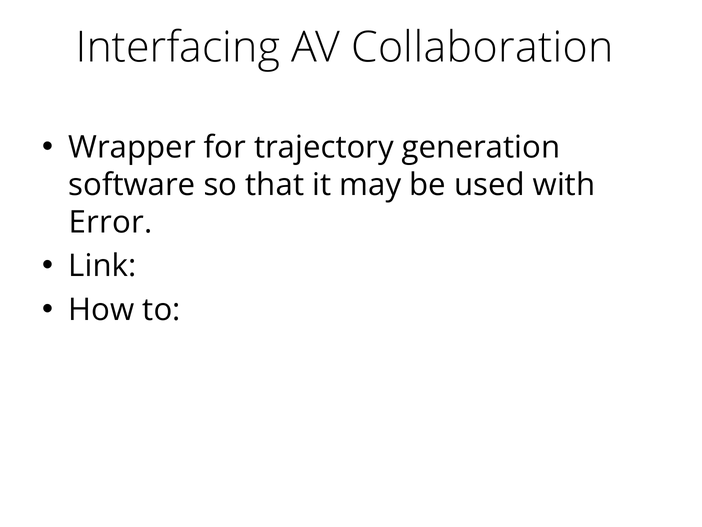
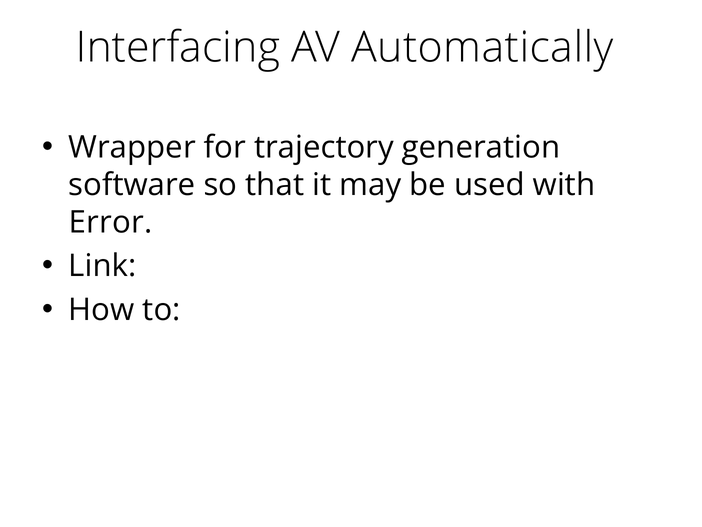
Collaboration: Collaboration -> Automatically (482, 47)
